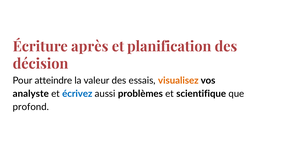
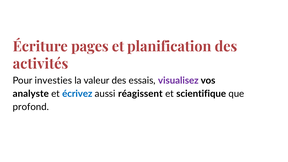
après: après -> pages (90, 47)
décision: décision -> activités (40, 64)
atteindre: atteindre -> investies (53, 80)
visualisez colour: orange -> purple (178, 80)
problèmes: problèmes -> réagissent (140, 94)
